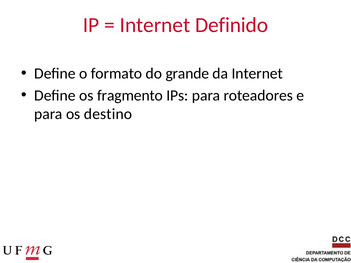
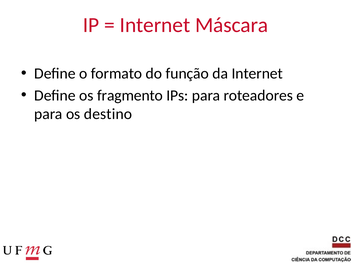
Definido: Definido -> Máscara (232, 25)
grande: grande -> função (187, 74)
